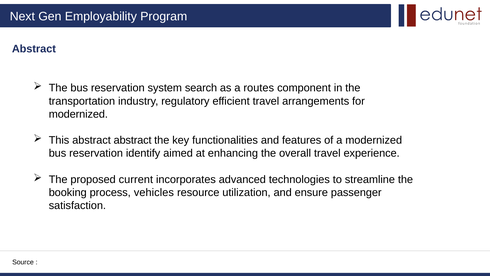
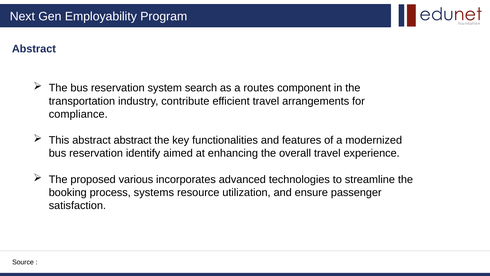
regulatory: regulatory -> contribute (185, 101)
modernized: modernized -> compliance (78, 114)
current: current -> various (136, 179)
vehicles: vehicles -> systems (154, 192)
